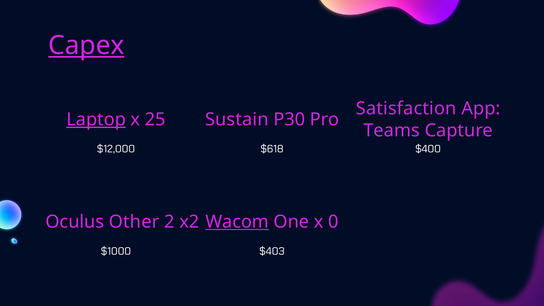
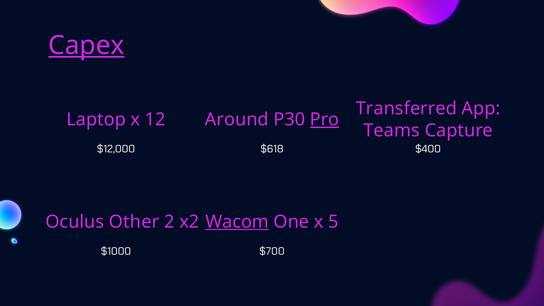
Satisfaction: Satisfaction -> Transferred (406, 109)
Laptop underline: present -> none (96, 120)
25: 25 -> 12 (155, 120)
Sustain: Sustain -> Around (237, 120)
Pro underline: none -> present (325, 120)
0: 0 -> 5 (333, 222)
$403: $403 -> $700 (272, 251)
